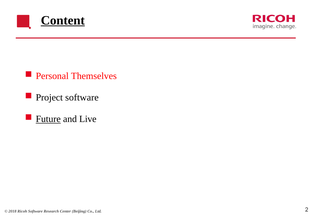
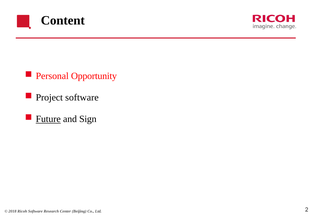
Content underline: present -> none (63, 20)
Themselves: Themselves -> Opportunity (94, 76)
Live: Live -> Sign (88, 119)
